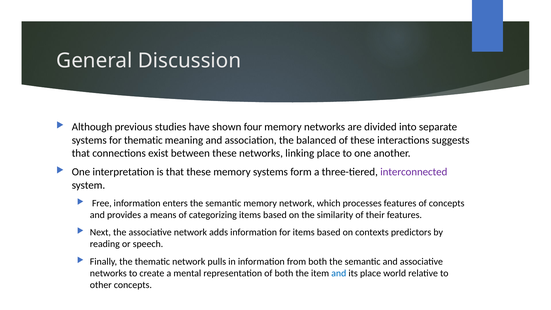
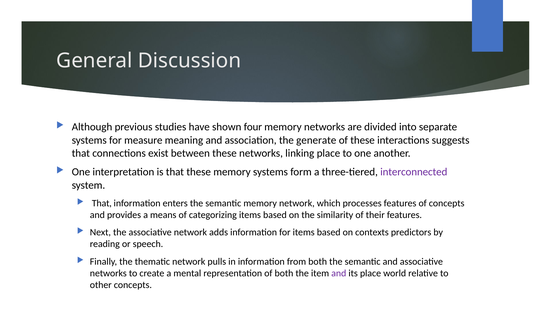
for thematic: thematic -> measure (143, 140)
balanced: balanced -> generate (316, 140)
Free: Free -> That (102, 203)
and colour: blue -> purple (339, 273)
